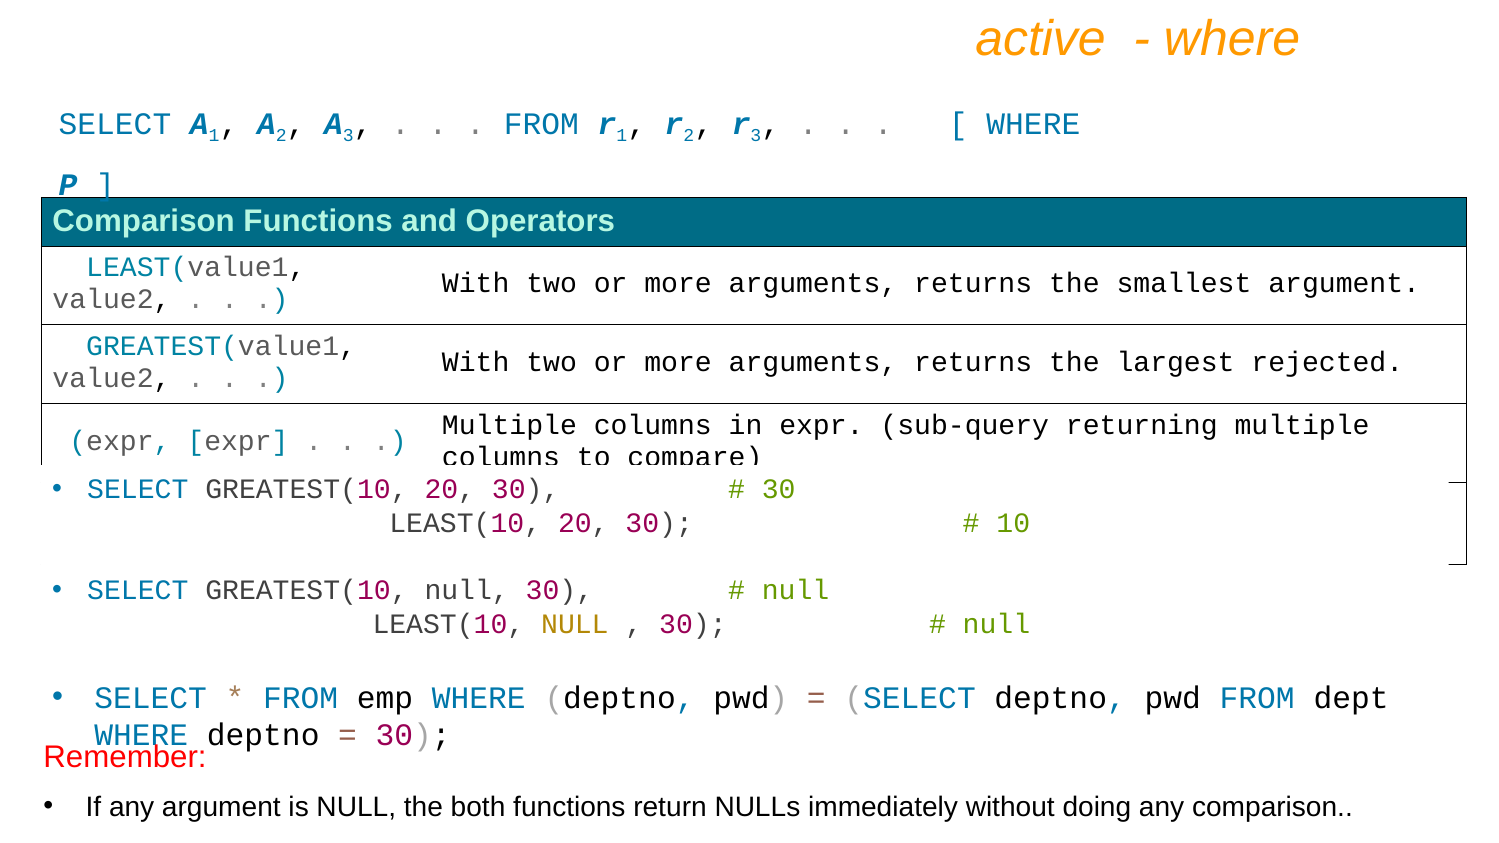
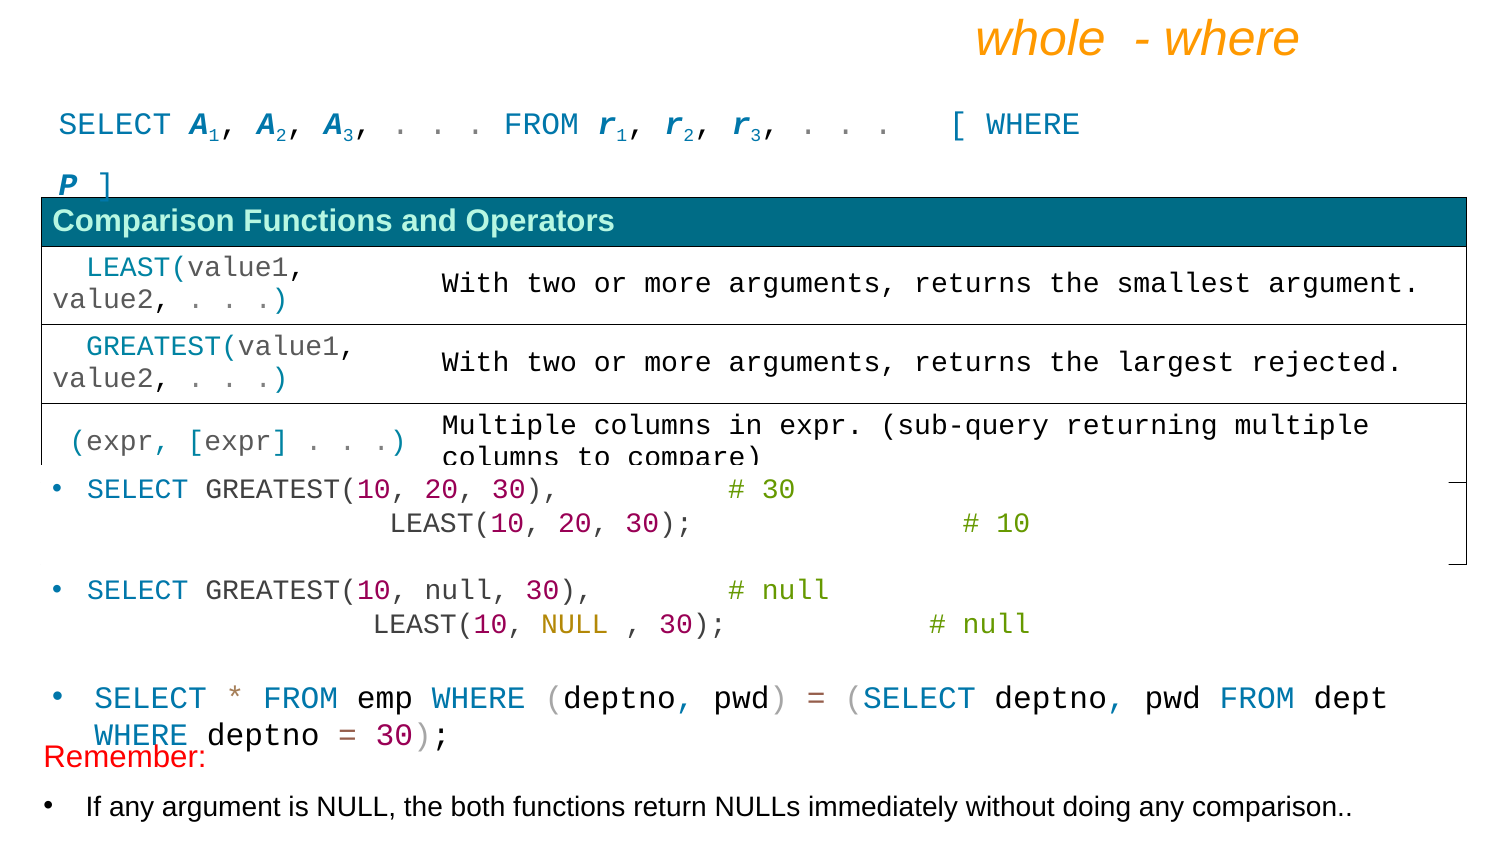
active: active -> whole (1040, 39)
